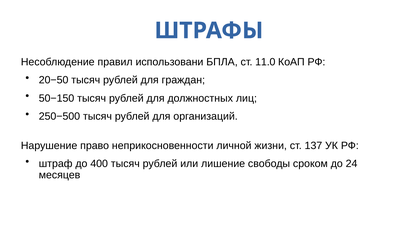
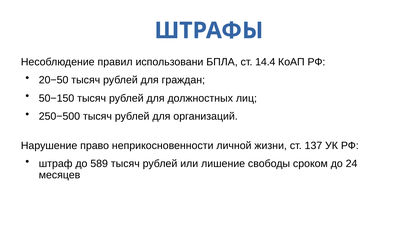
11.0: 11.0 -> 14.4 (265, 62)
400: 400 -> 589 (99, 164)
